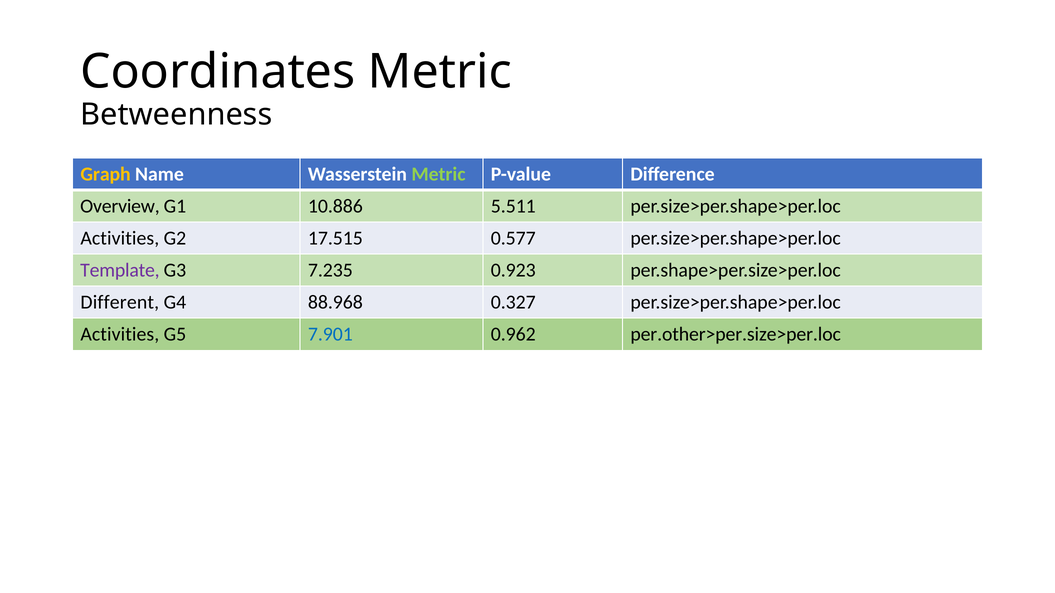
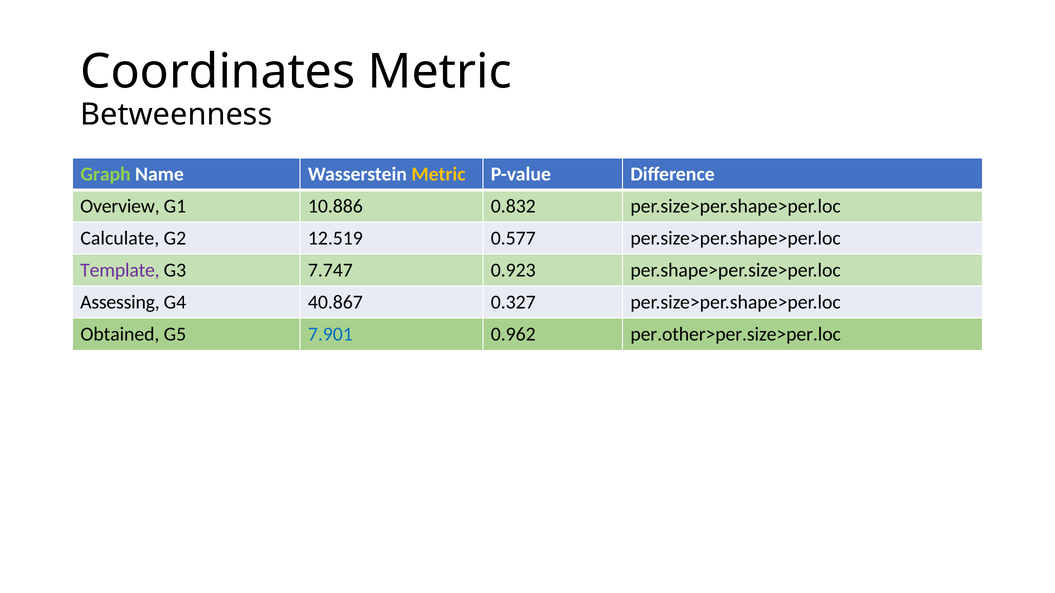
Graph colour: yellow -> light green (106, 174)
Metric colour: light green -> yellow (438, 174)
5.511: 5.511 -> 0.832 (513, 206)
Activities: Activities -> Calculate (120, 238)
17.515: 17.515 -> 12.519 (335, 238)
7.235: 7.235 -> 7.747 (330, 271)
Different: Different -> Assessing (120, 303)
88.968: 88.968 -> 40.867 (335, 303)
Activities: Activities -> Obtained (120, 335)
